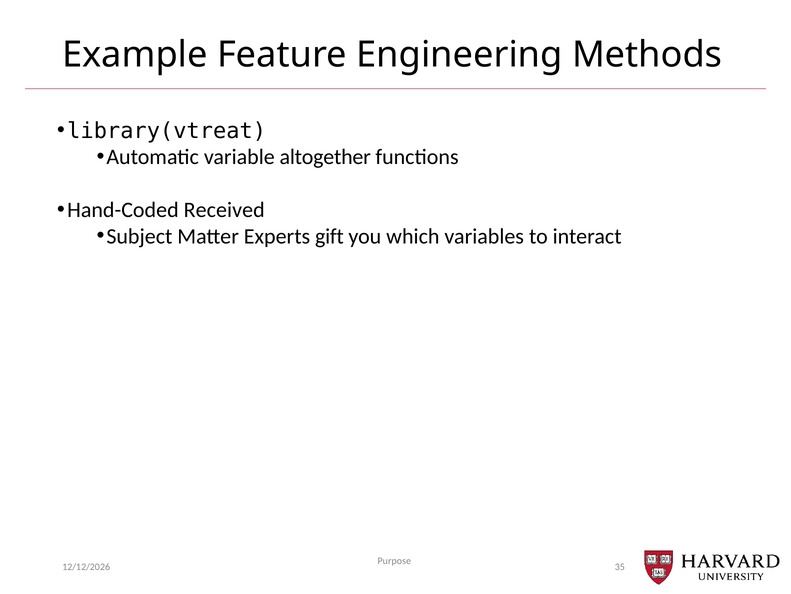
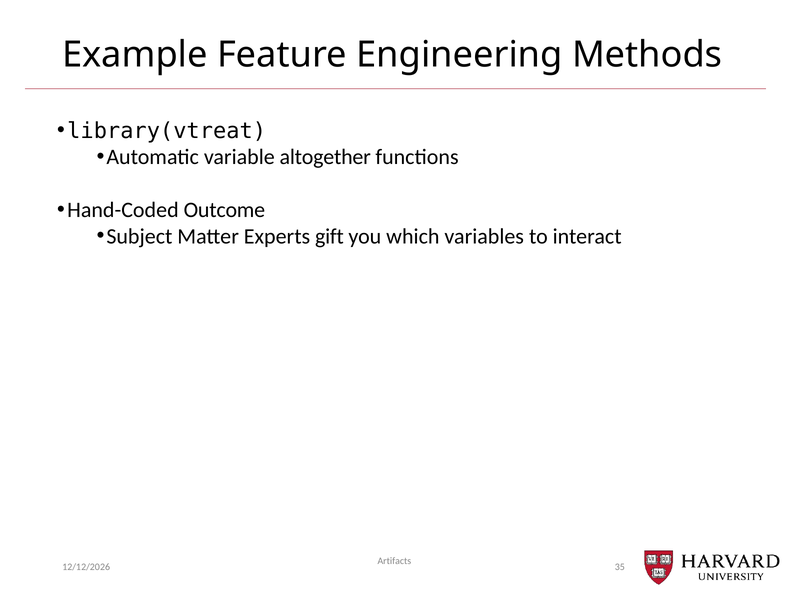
Received: Received -> Outcome (224, 210)
Purpose: Purpose -> Artifacts (394, 560)
